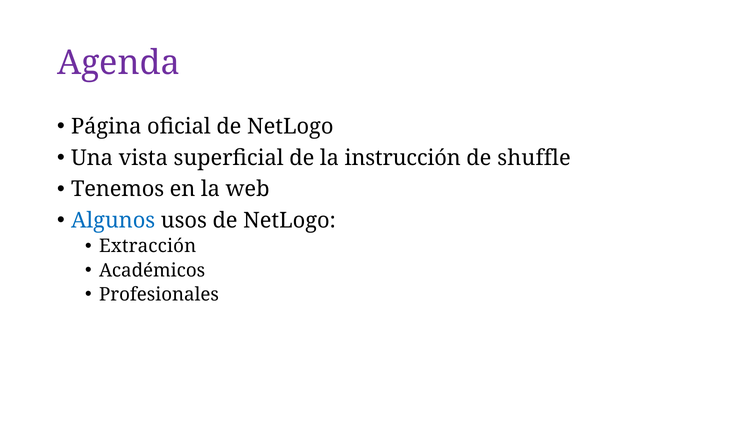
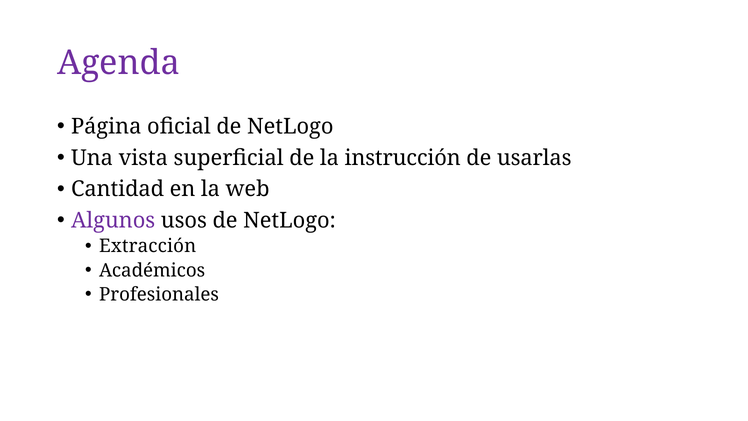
shuffle: shuffle -> usarlas (534, 158)
Tenemos: Tenemos -> Cantidad (118, 189)
Algunos colour: blue -> purple (113, 220)
